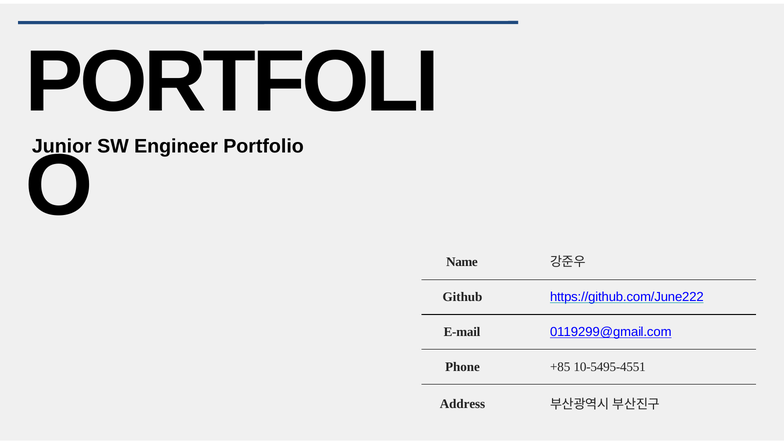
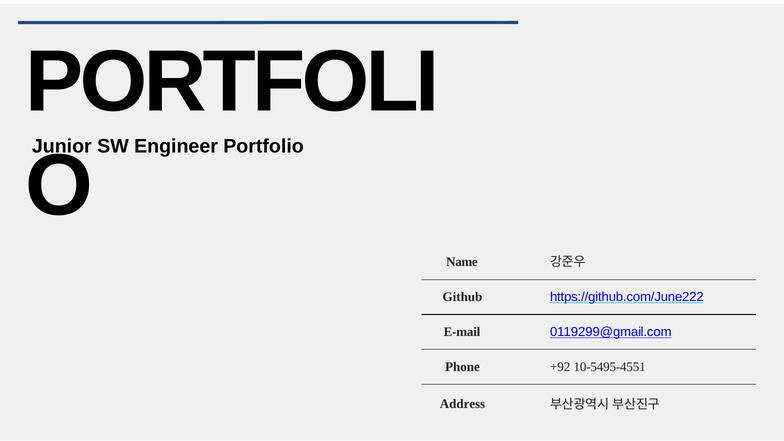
+85: +85 -> +92 (560, 367)
